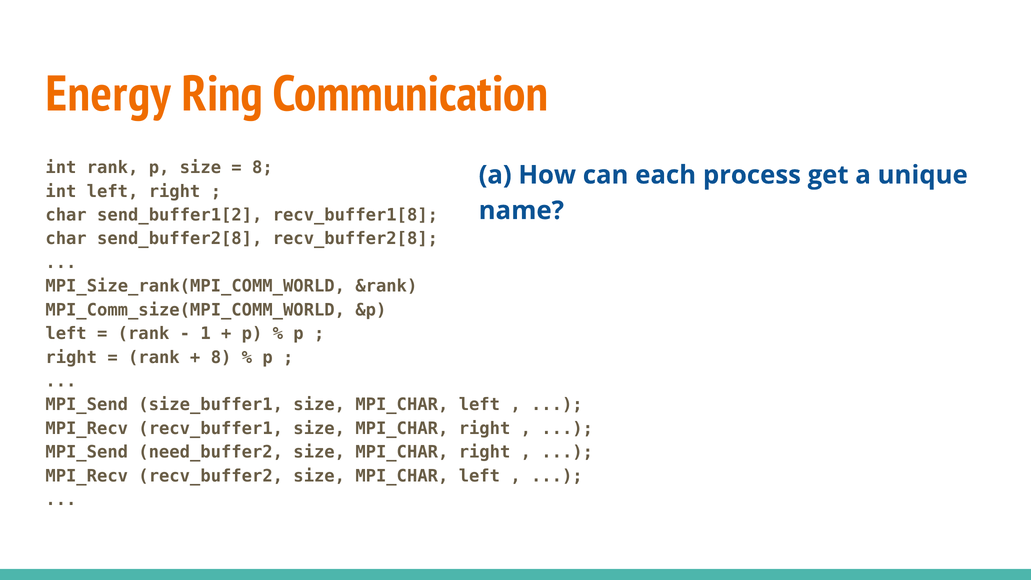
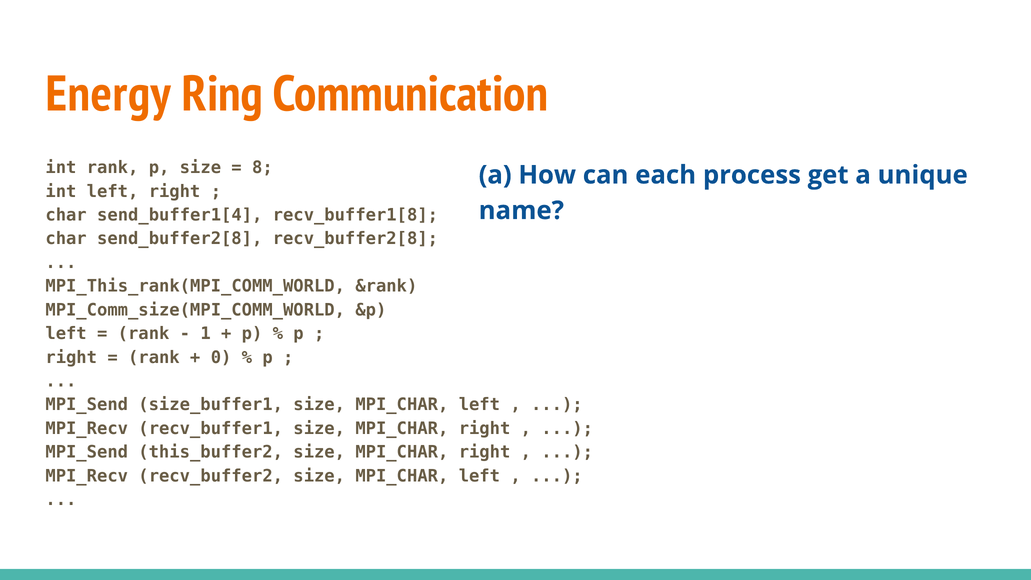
send_buffer1[2: send_buffer1[2 -> send_buffer1[4 (180, 215)
MPI_Size_rank(MPI_COMM_WORLD: MPI_Size_rank(MPI_COMM_WORLD -> MPI_This_rank(MPI_COMM_WORLD (195, 286)
8: 8 -> 0 (221, 357)
need_buffer2: need_buffer2 -> this_buffer2 (211, 452)
